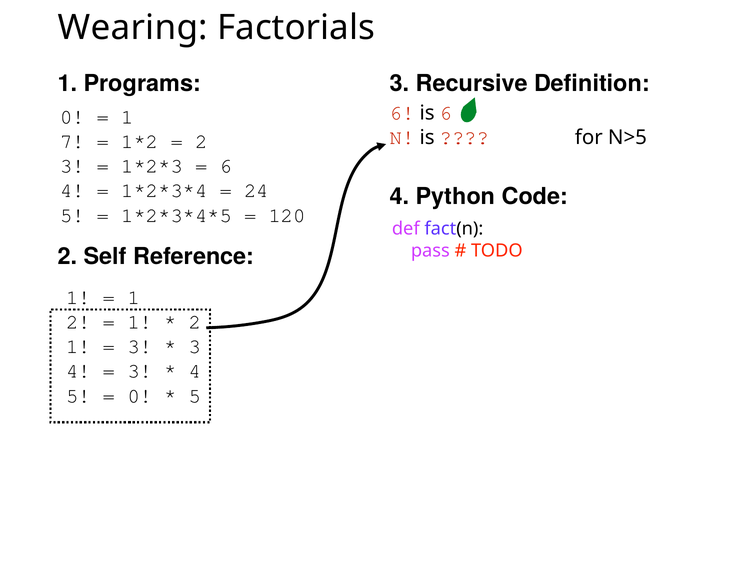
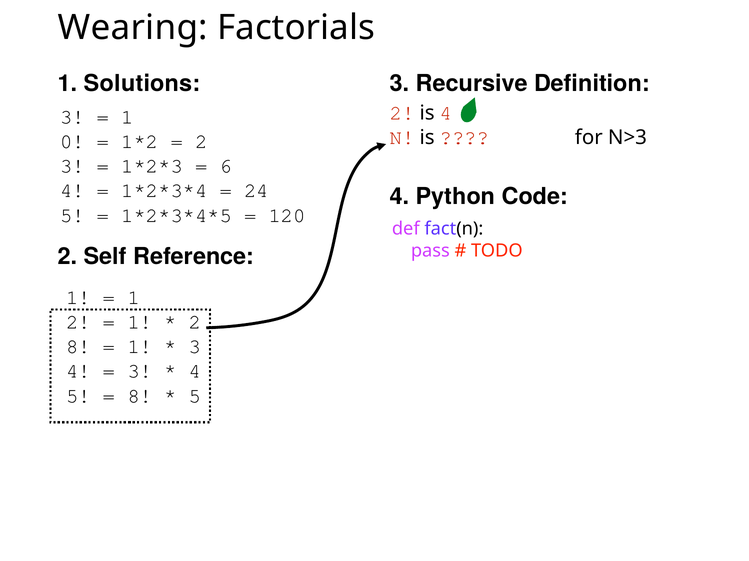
Programs: Programs -> Solutions (142, 84)
6: 6 -> 2 (402, 113)
is 6: 6 -> 4 (446, 113)
0: 0 -> 3 (72, 117)
N>5: N>5 -> N>3 (627, 138)
7: 7 -> 0 (72, 142)
1: 1 -> 8 (78, 347)
3: 3 -> 1 (140, 347)
0: 0 -> 8 (140, 396)
